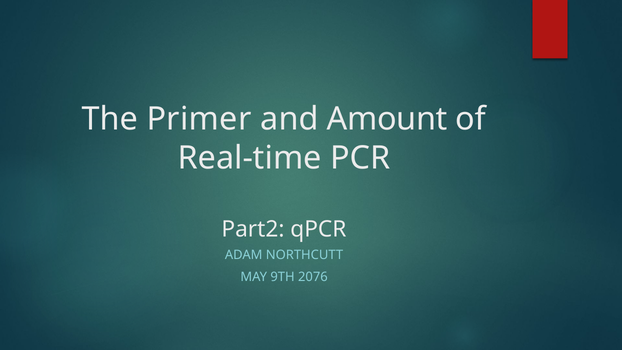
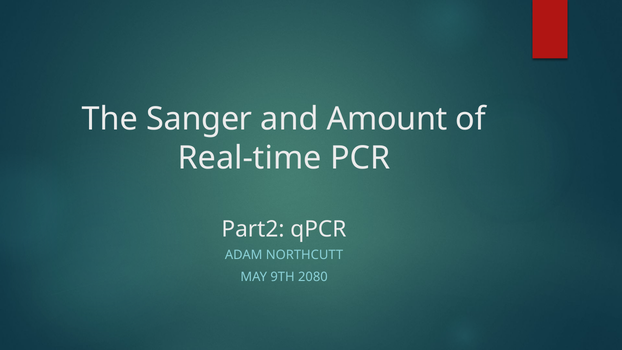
Primer: Primer -> Sanger (199, 119)
2076: 2076 -> 2080 (313, 277)
